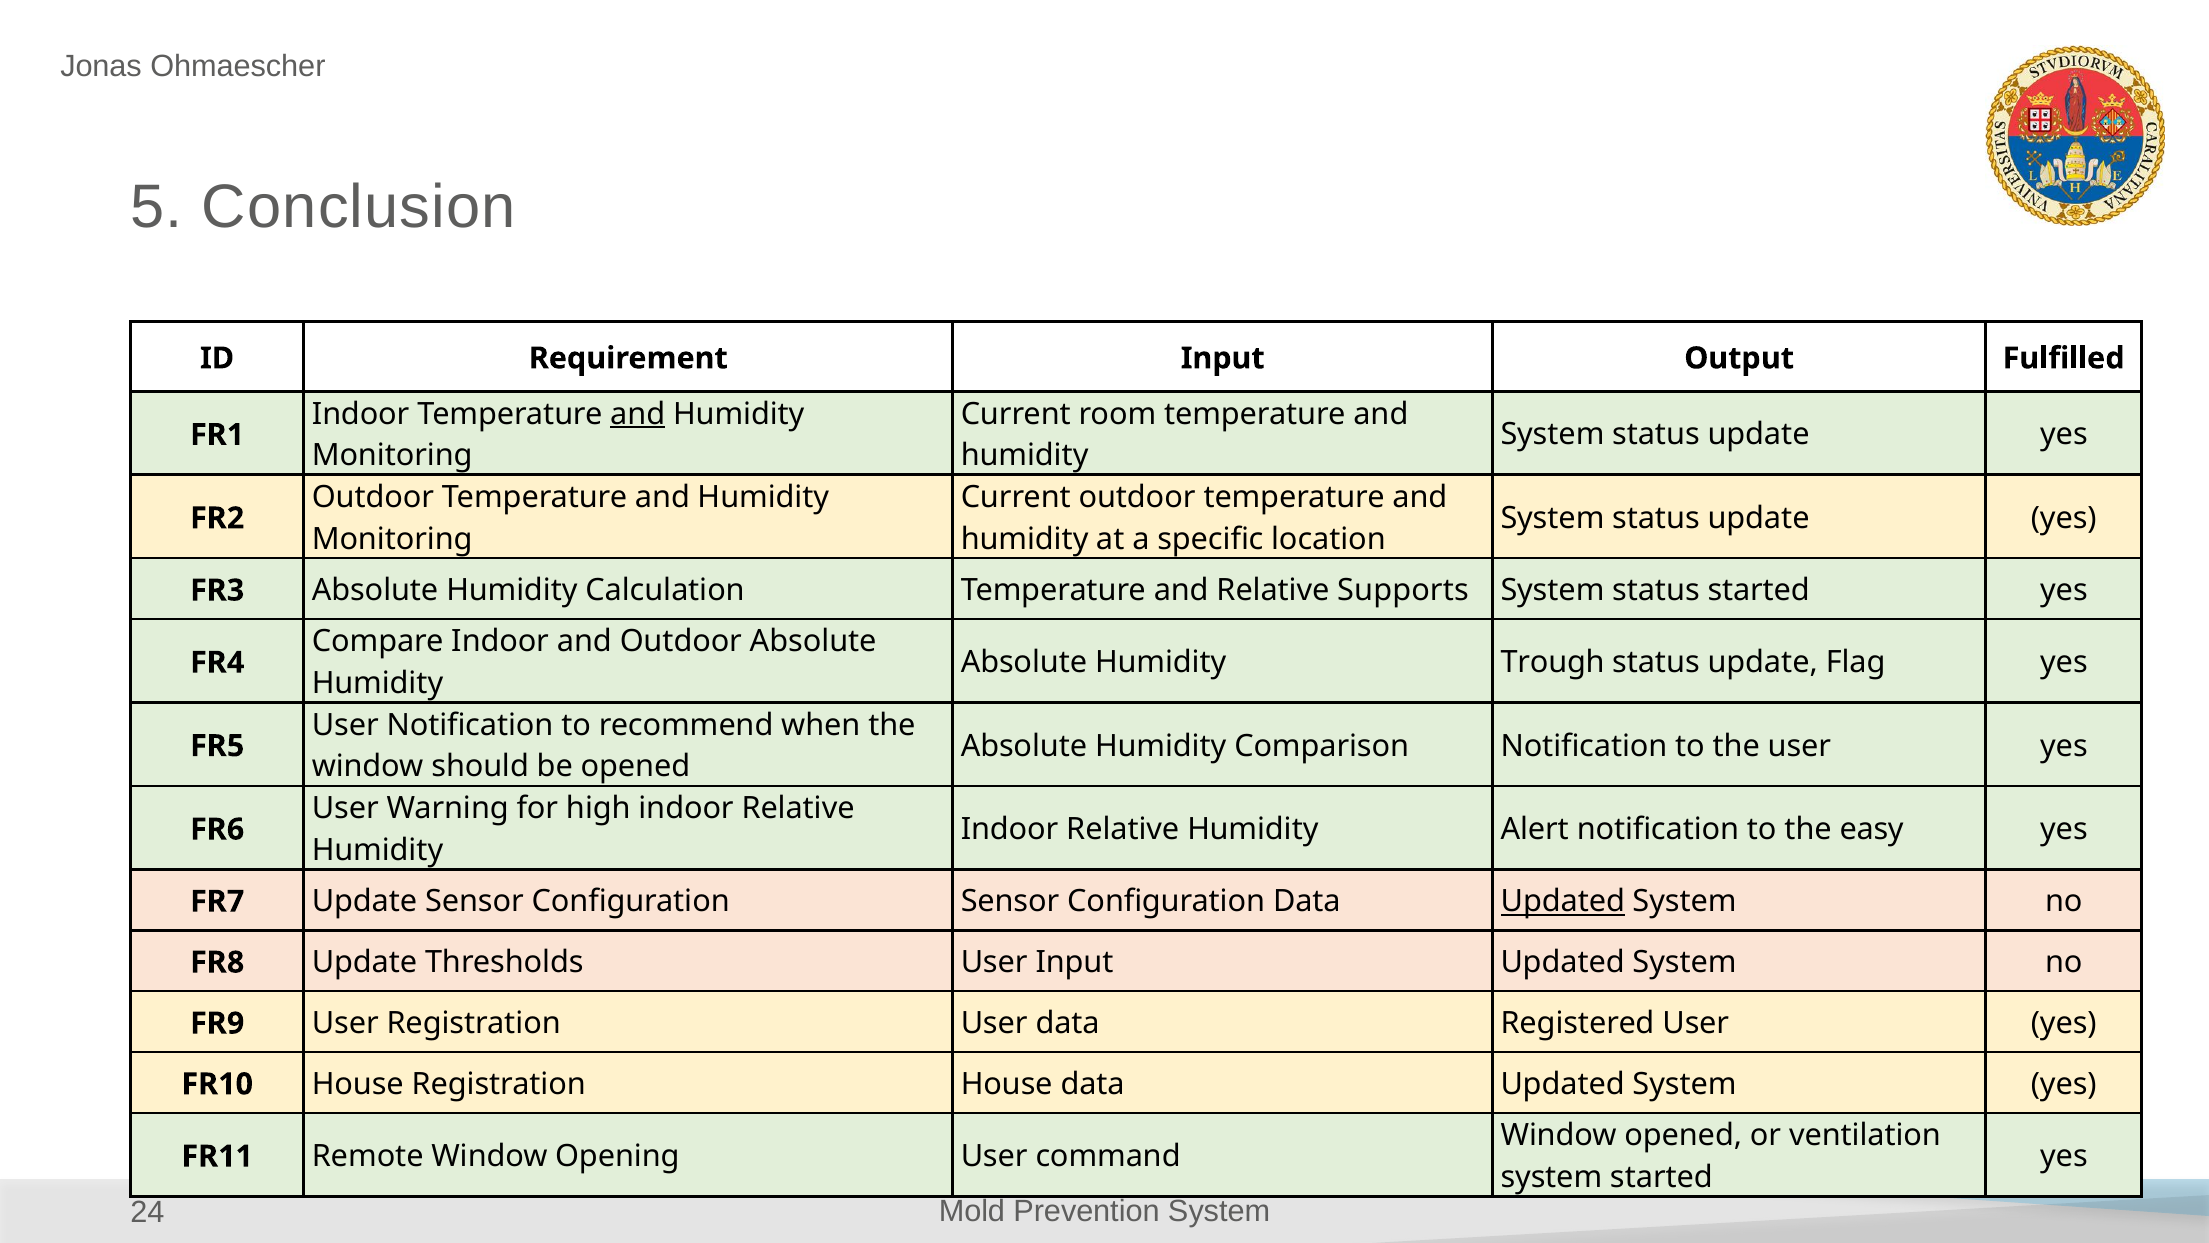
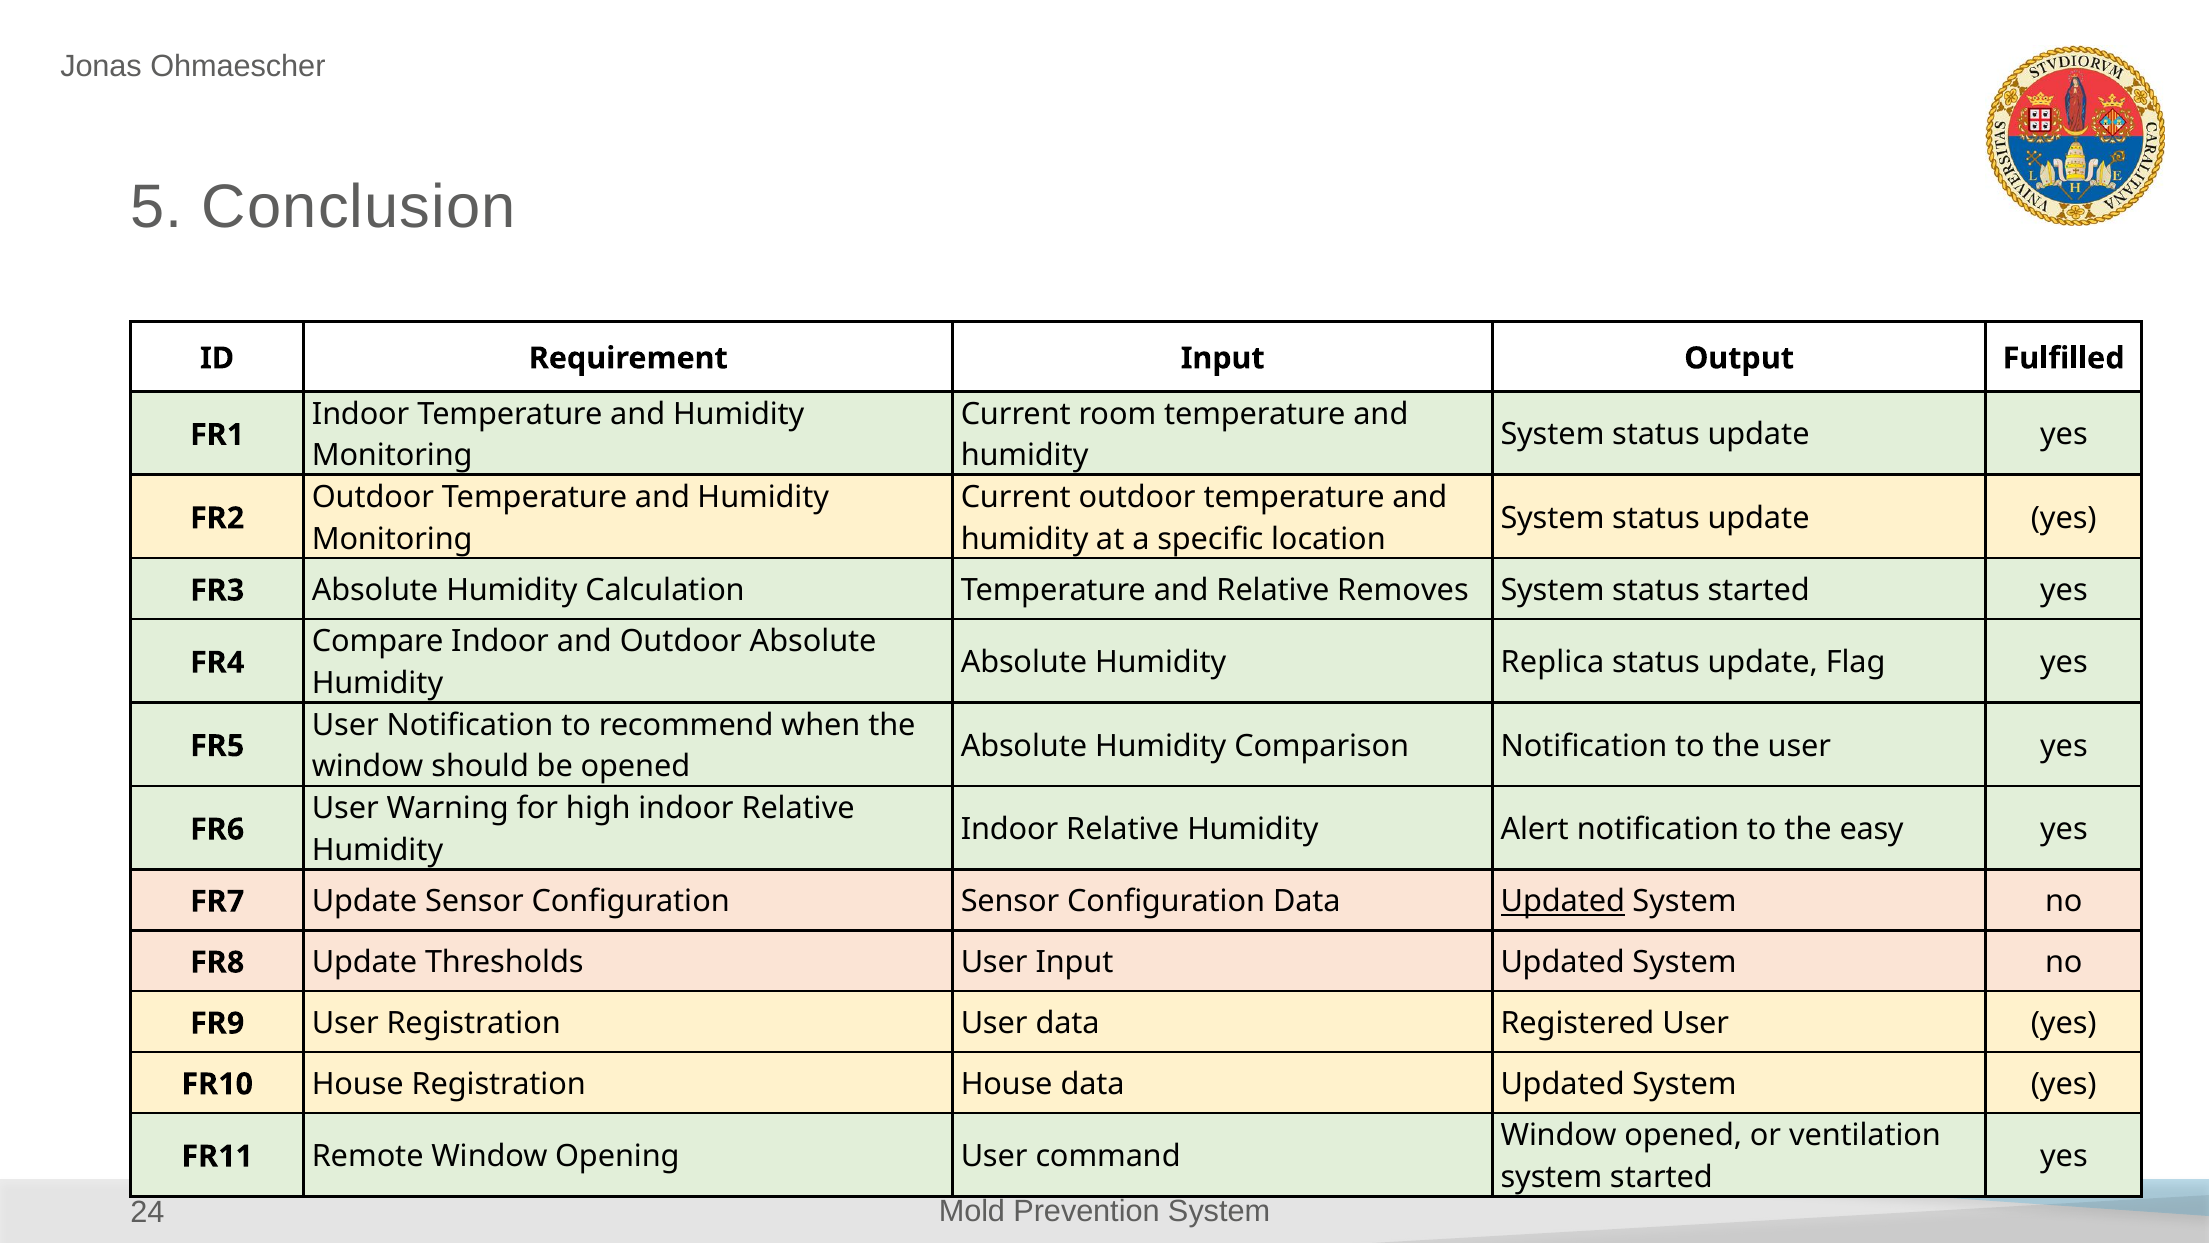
and underline: present -> none (638, 414)
Supports: Supports -> Removes (1403, 590)
Trough: Trough -> Replica (1553, 662)
